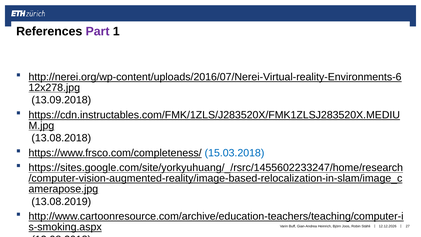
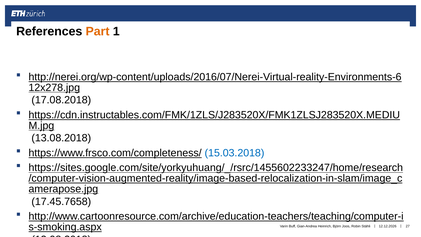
Part colour: purple -> orange (98, 32)
13.09.2018: 13.09.2018 -> 17.08.2018 (61, 100)
13.08.2019: 13.08.2019 -> 17.45.7658 (61, 201)
